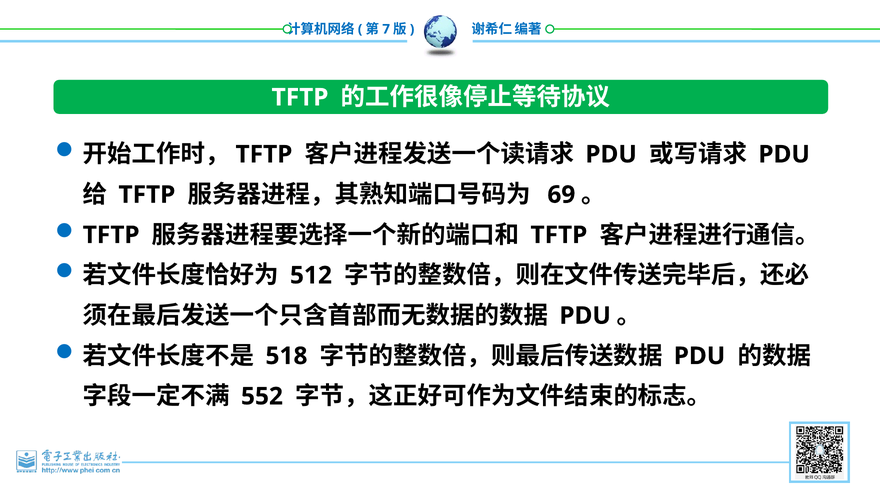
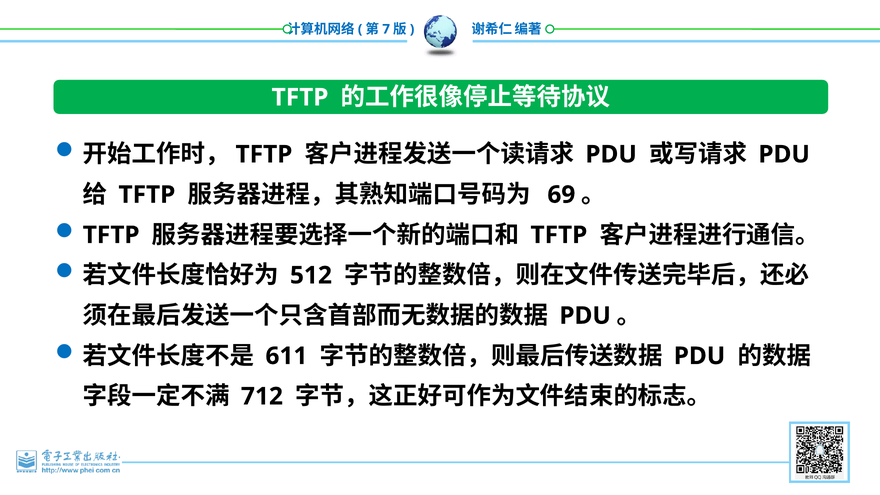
518: 518 -> 611 (286, 356)
552: 552 -> 712 (262, 396)
